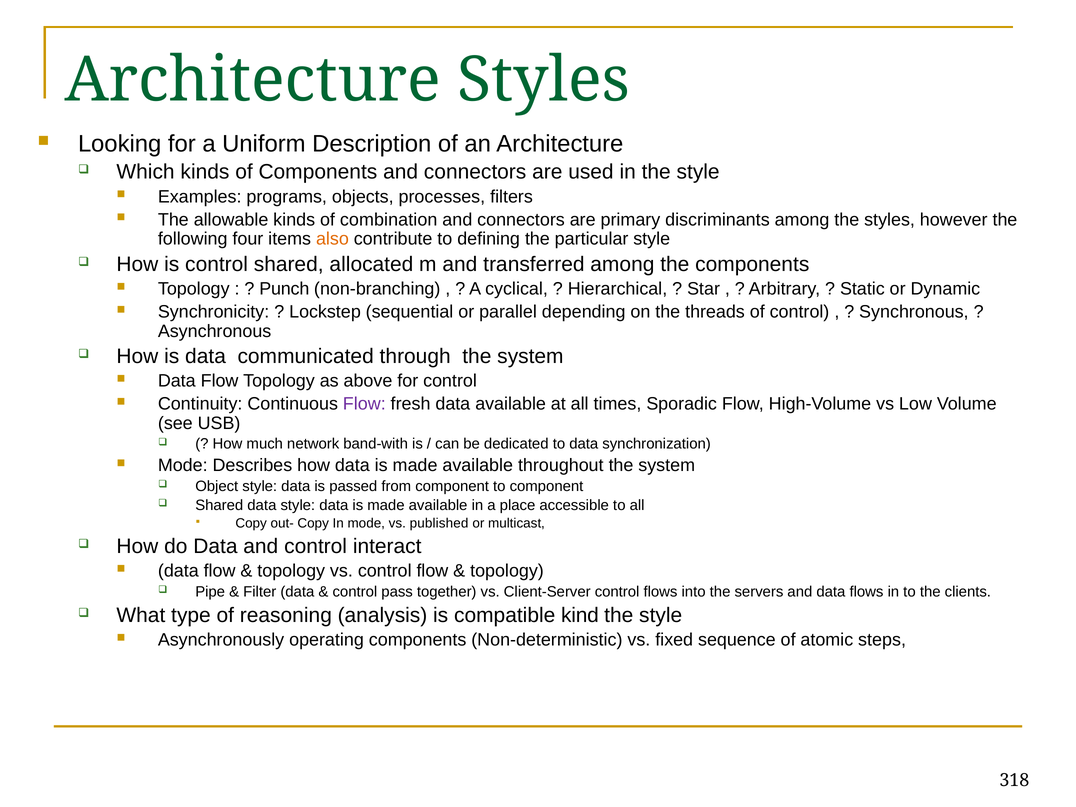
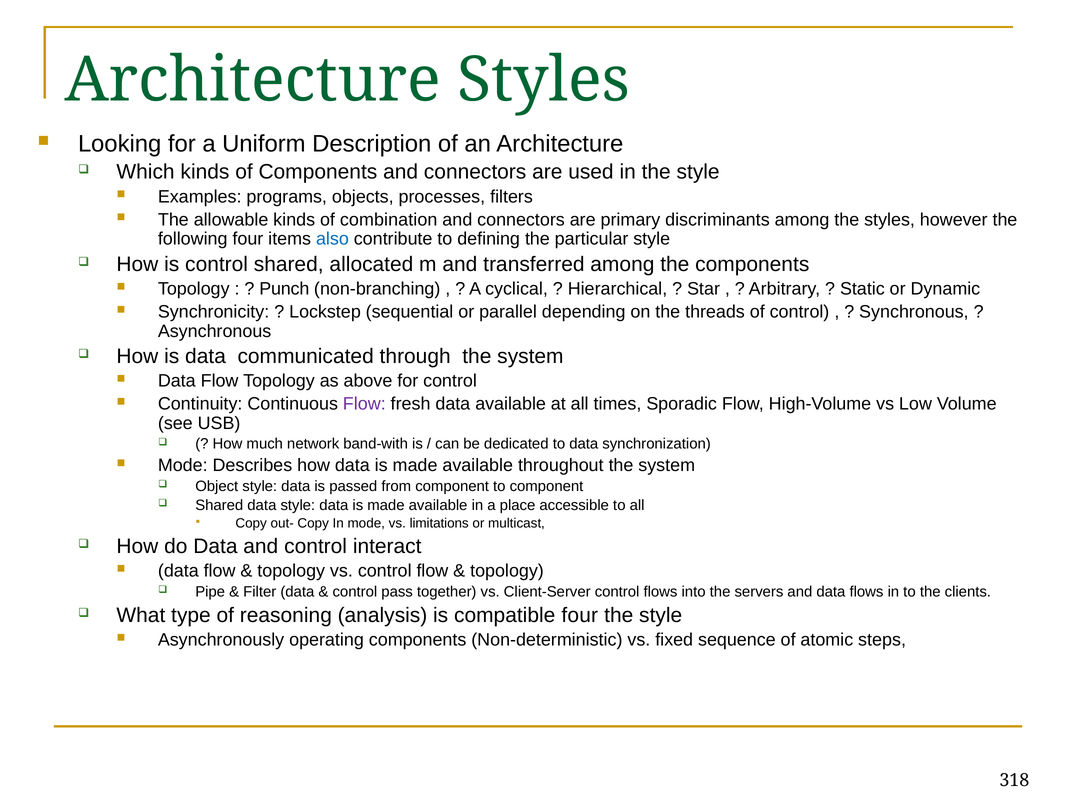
also colour: orange -> blue (332, 239)
published: published -> limitations (439, 523)
compatible kind: kind -> four (580, 615)
